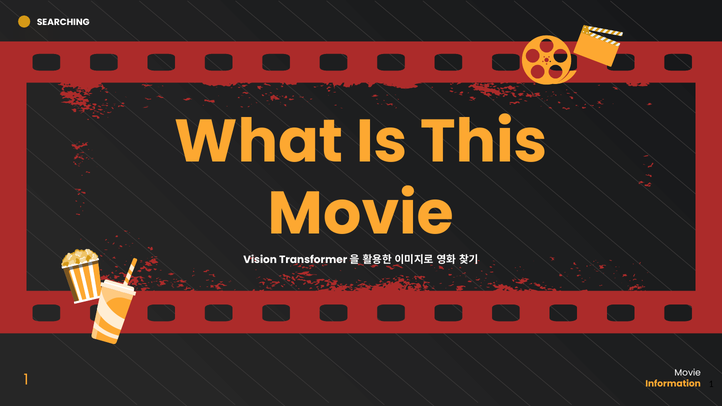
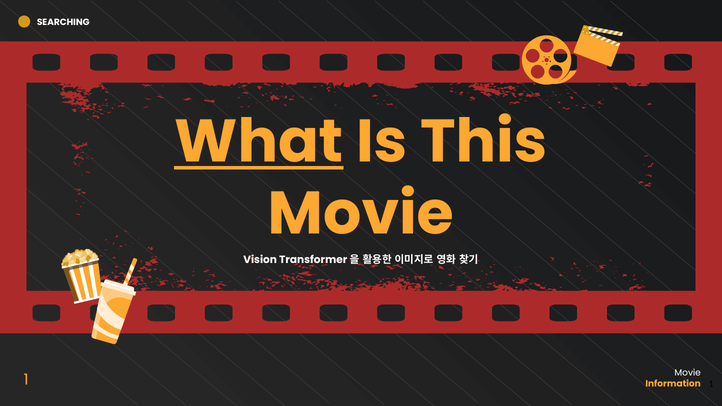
What underline: none -> present (259, 142)
